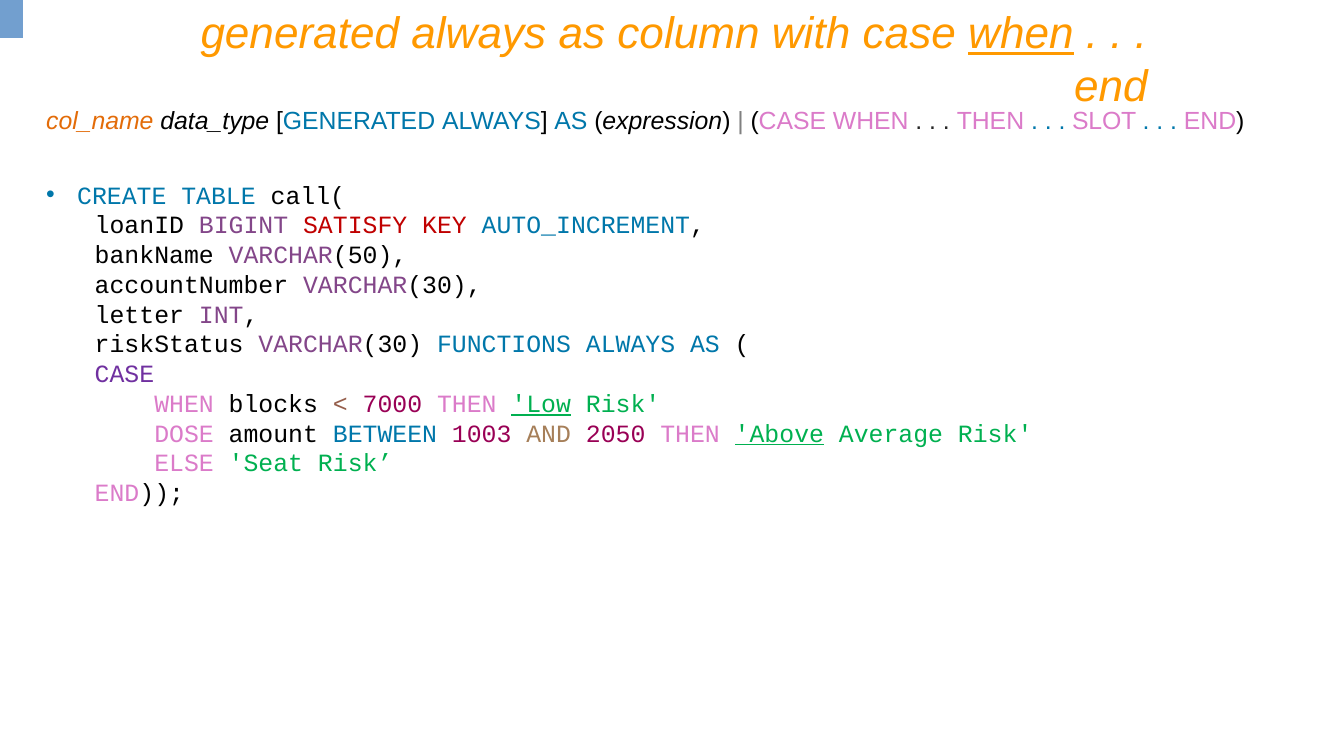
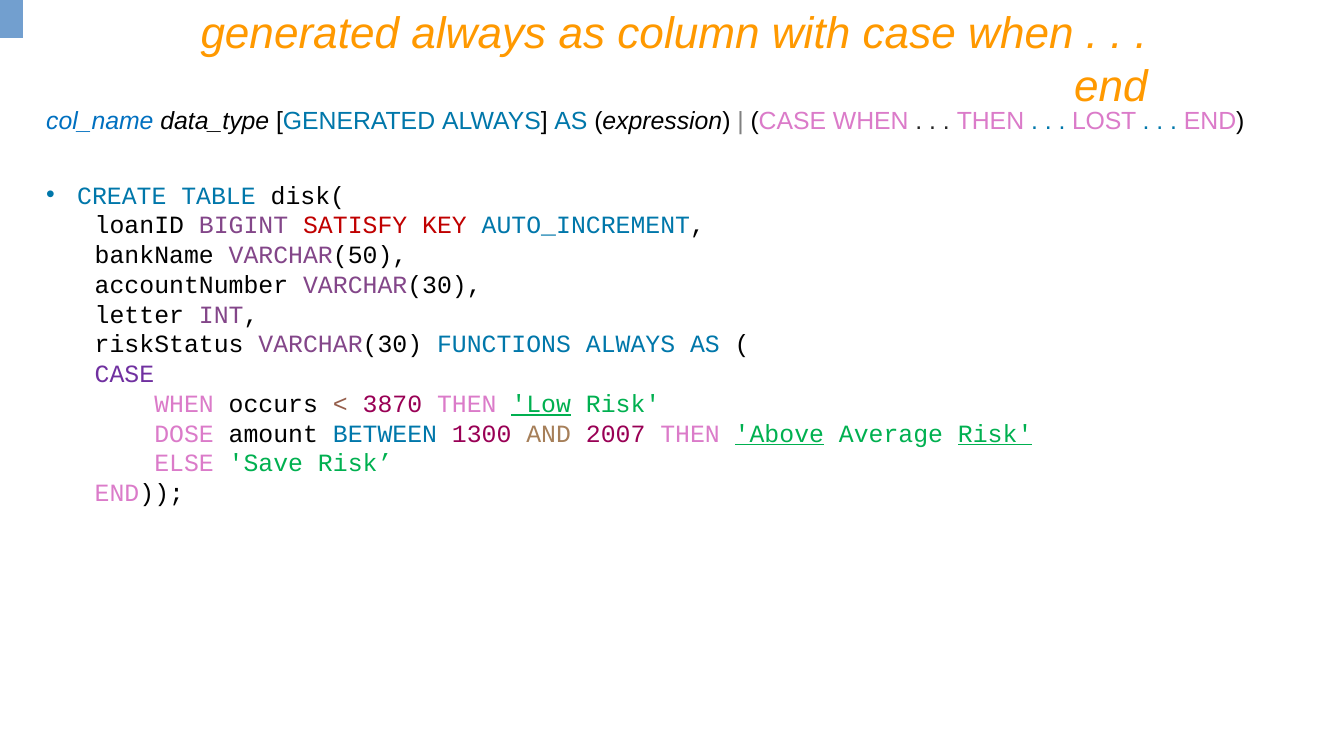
when underline: present -> none (1021, 34)
col_name colour: orange -> blue (100, 122)
SLOT: SLOT -> LOST (1104, 122)
call(: call( -> disk( (308, 196)
blocks: blocks -> occurs (273, 404)
7000: 7000 -> 3870 (392, 404)
1003: 1003 -> 1300 (482, 434)
2050: 2050 -> 2007 (616, 434)
Risk underline: none -> present (995, 434)
Seat: Seat -> Save (266, 464)
